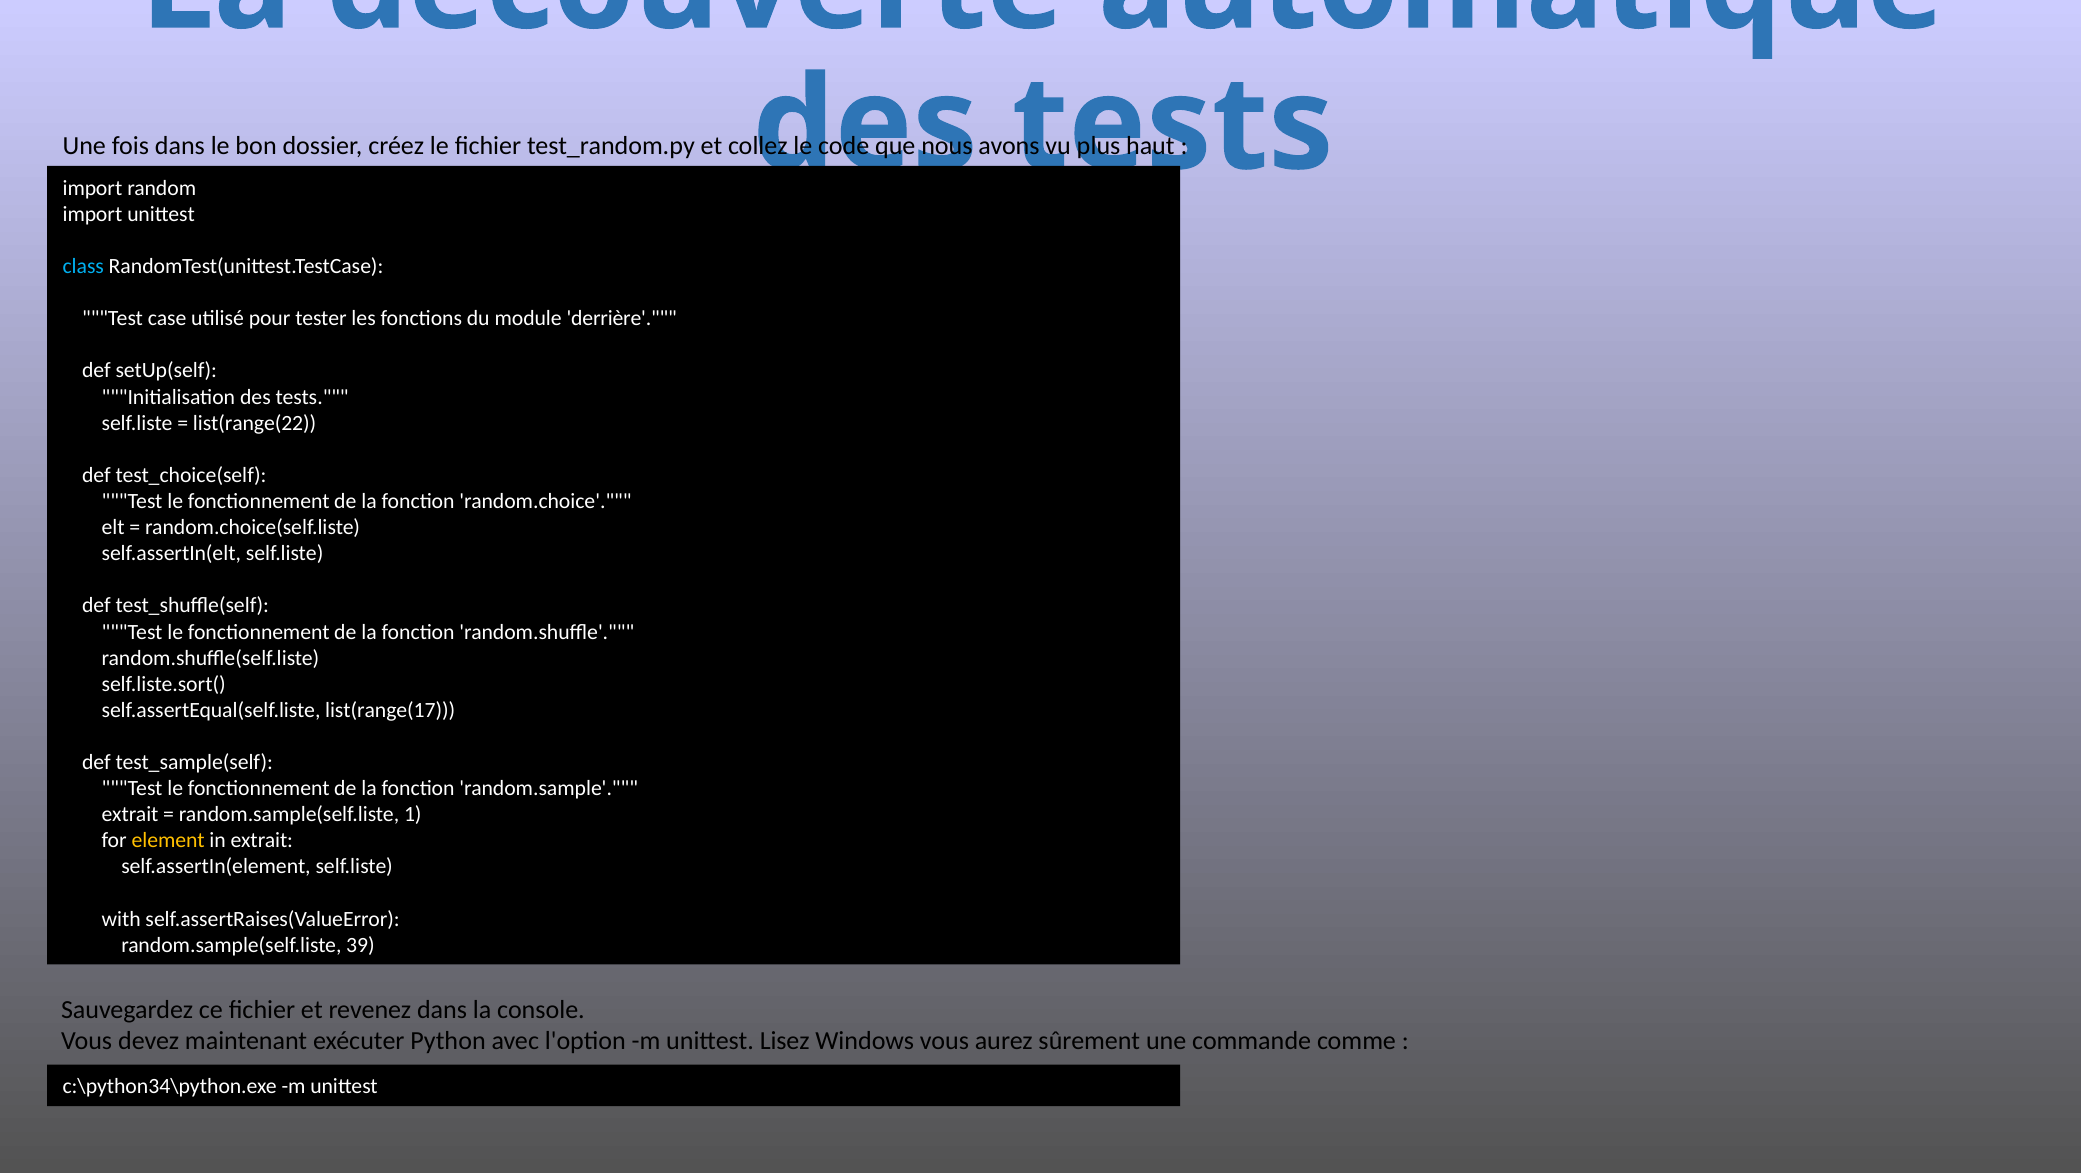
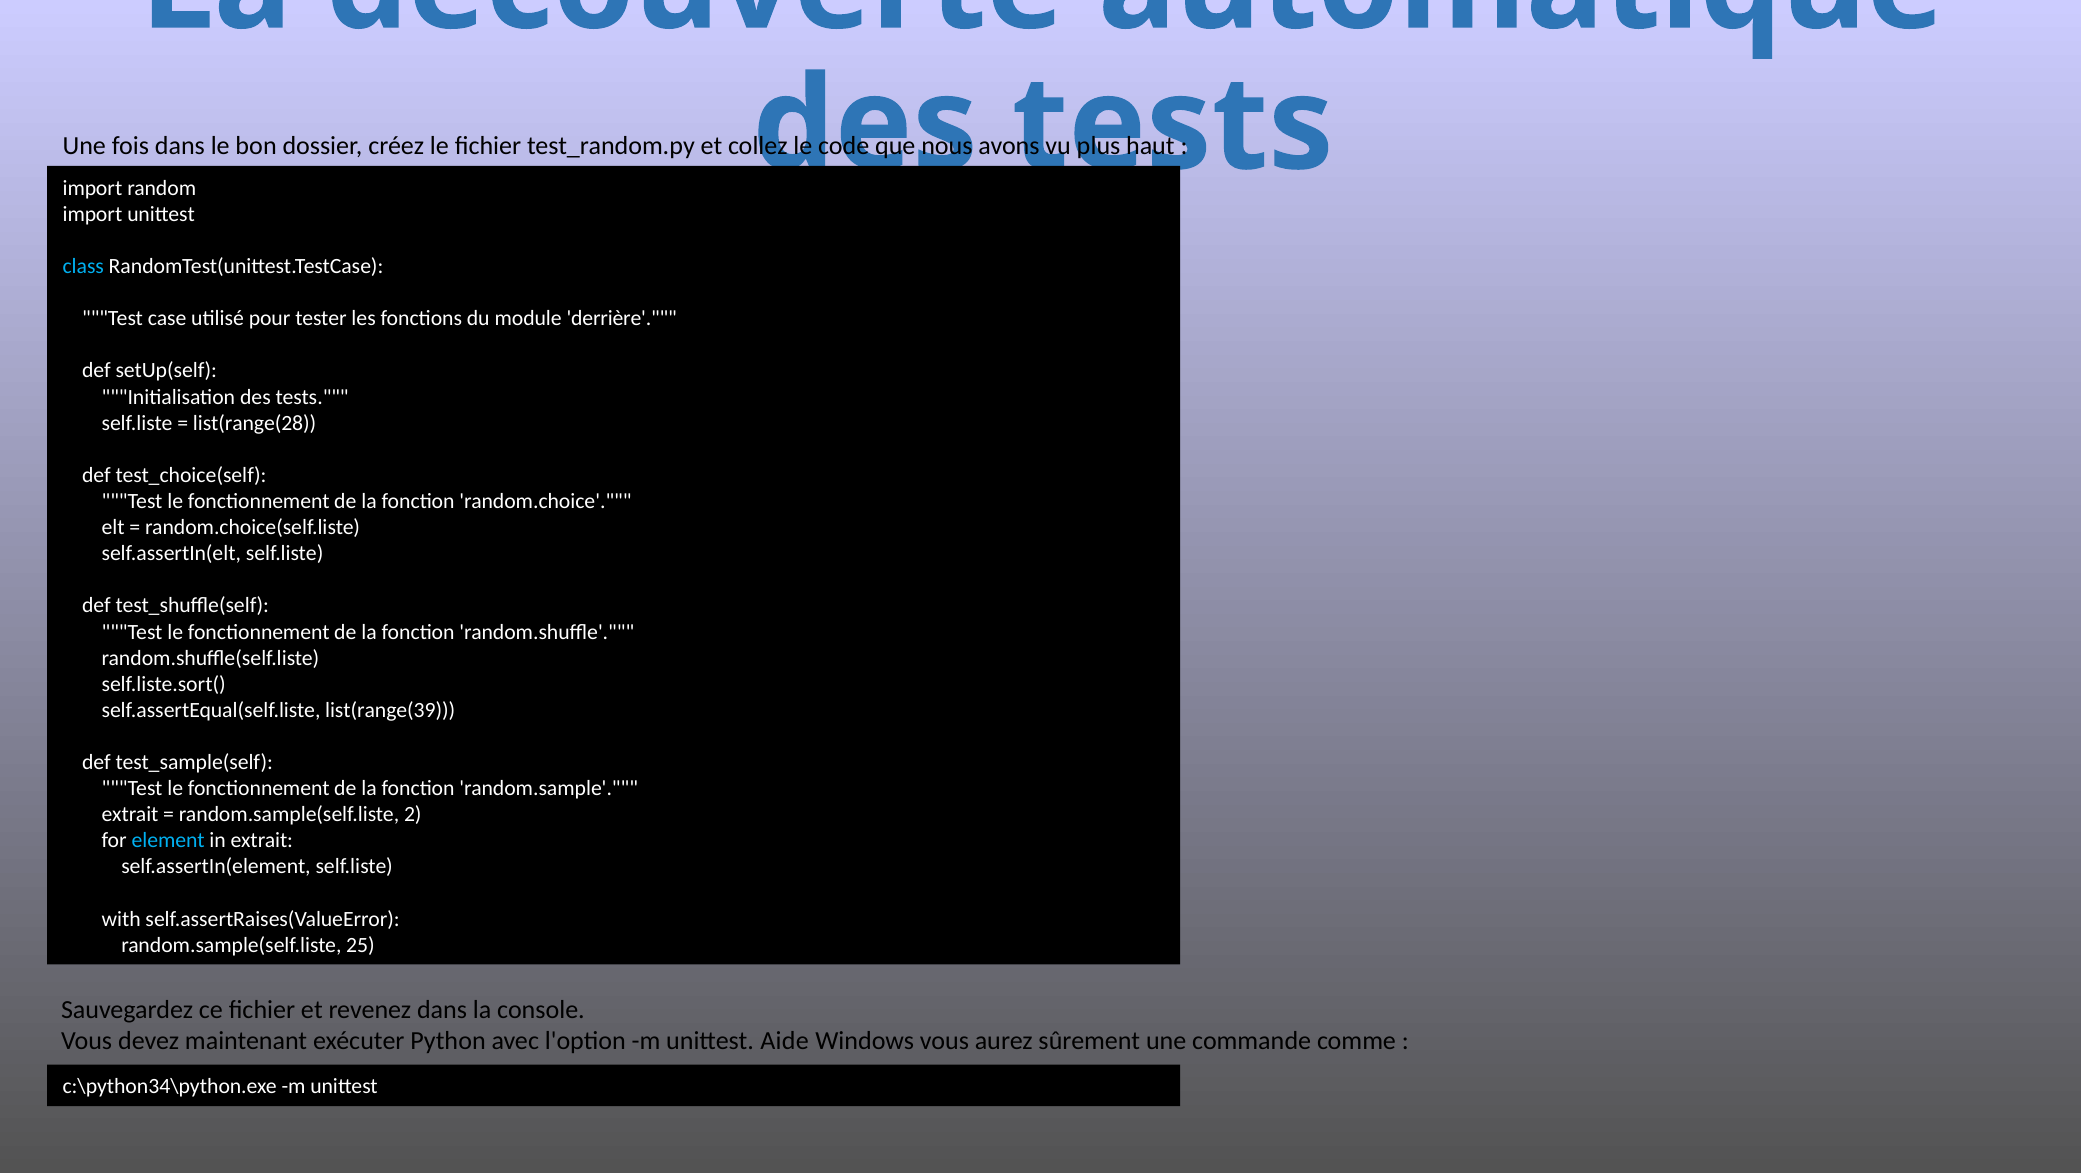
list(range(22: list(range(22 -> list(range(28 (255, 423)
list(range(17: list(range(17 -> list(range(39 (390, 710)
1: 1 -> 2 (413, 815)
element colour: yellow -> light blue (168, 841)
39: 39 -> 25 (361, 945)
Lisez: Lisez -> Aide (785, 1042)
